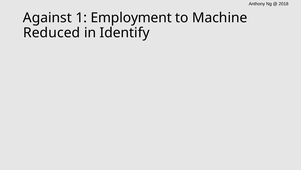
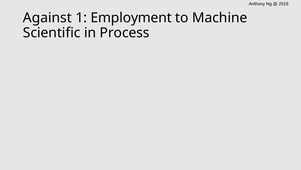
Reduced: Reduced -> Scientific (52, 33)
Identify: Identify -> Process (125, 33)
